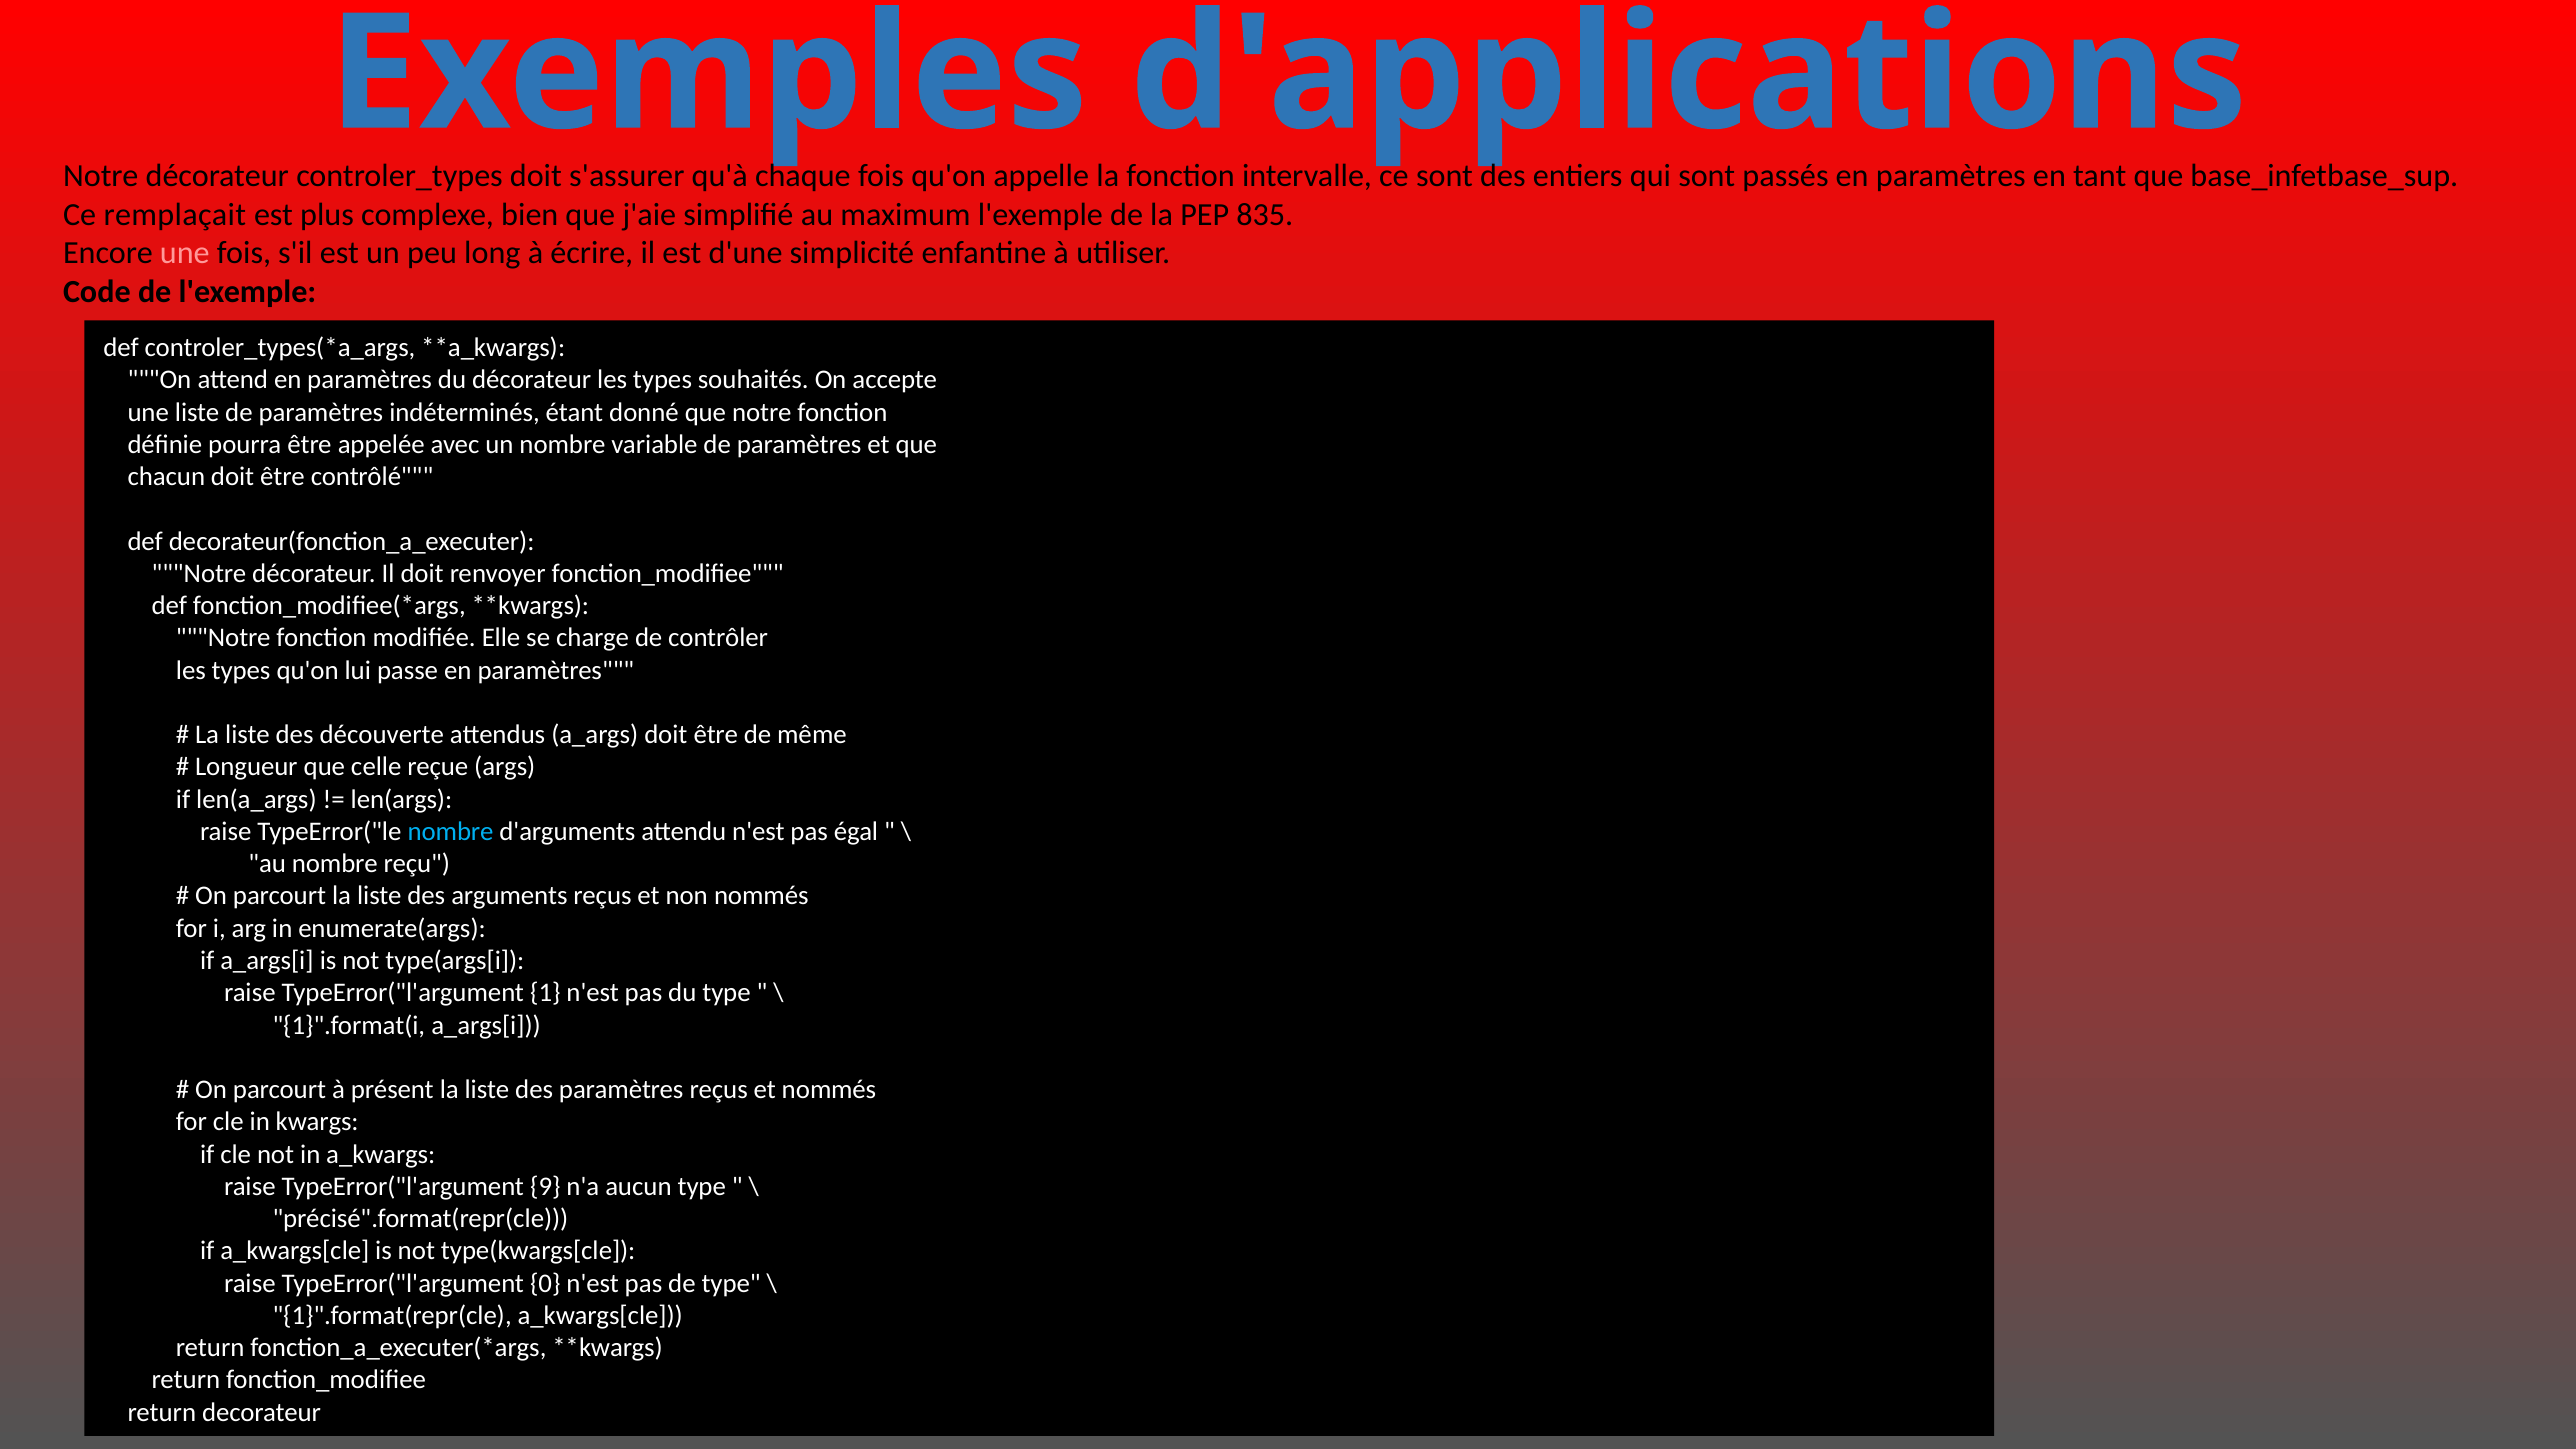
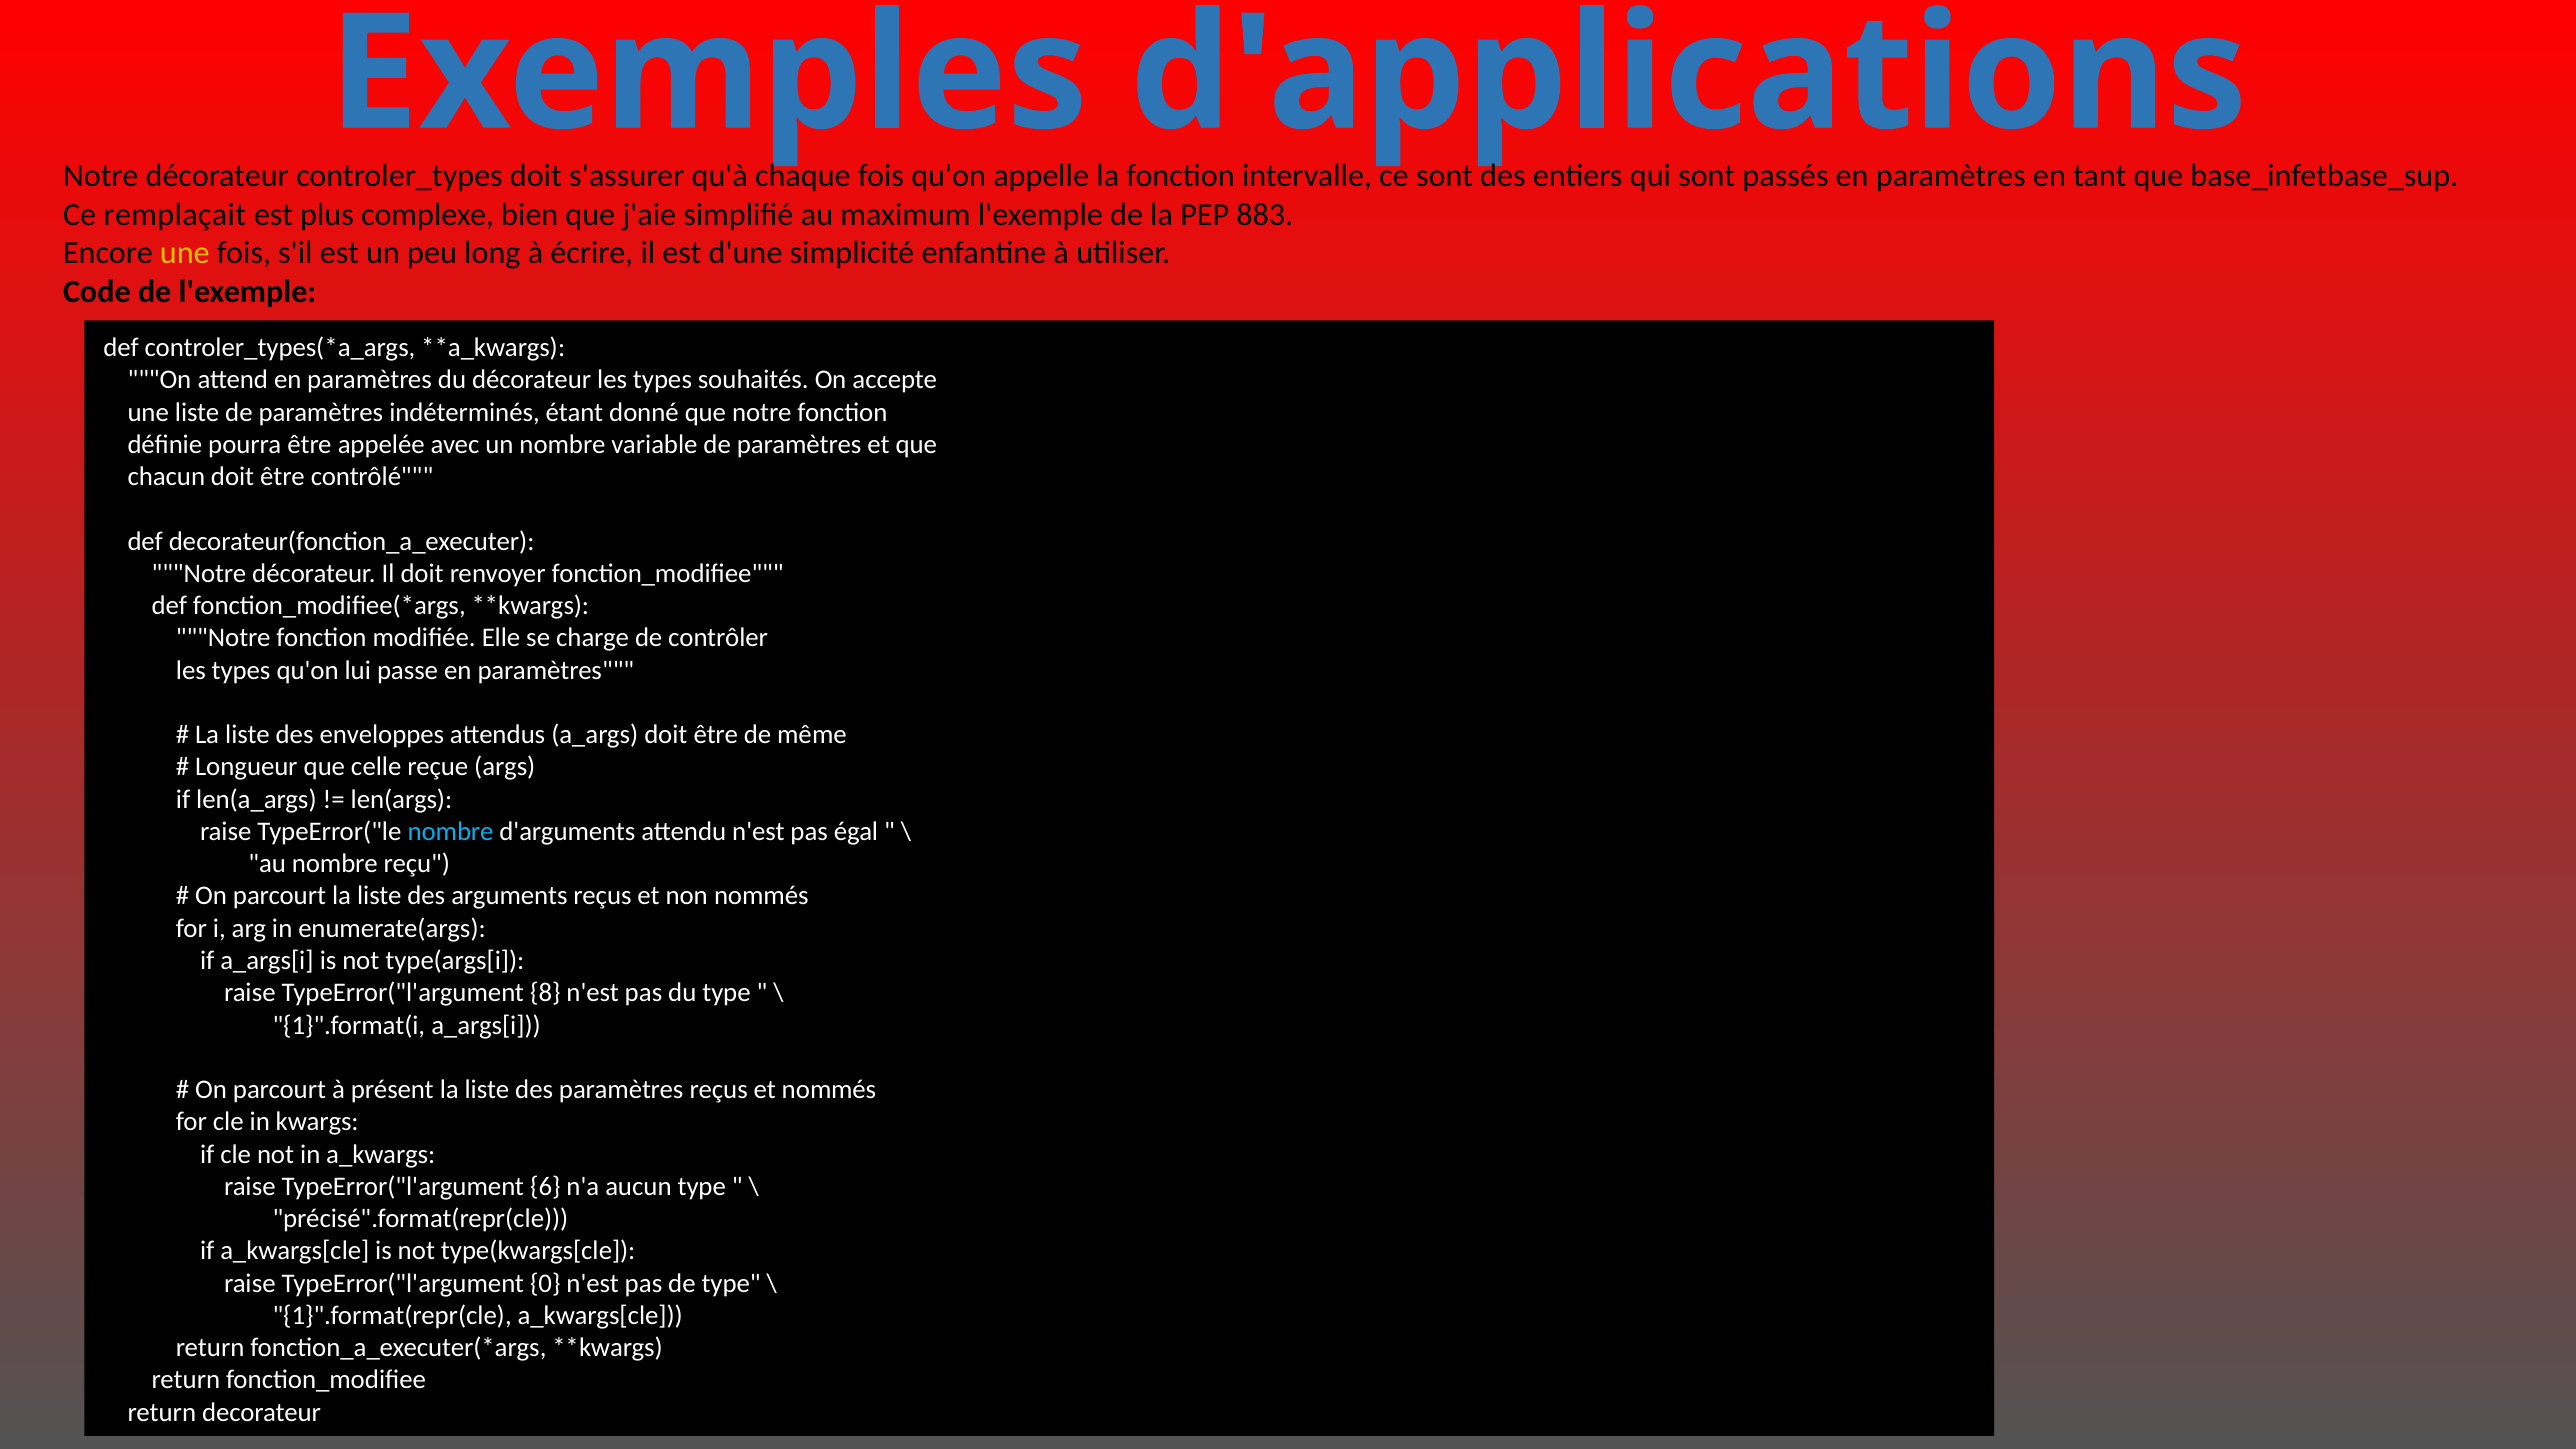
835: 835 -> 883 (1265, 215)
une colour: pink -> yellow (185, 253)
découverte: découverte -> enveloppes (382, 735)
1: 1 -> 8 (545, 993)
9: 9 -> 6 (545, 1186)
